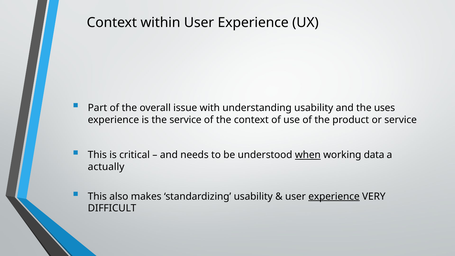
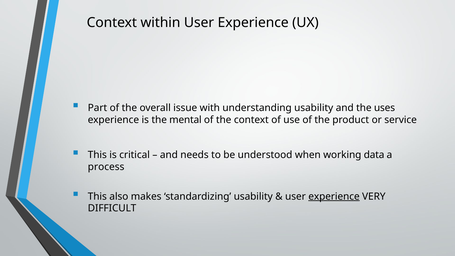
the service: service -> mental (185, 120)
when underline: present -> none (308, 155)
actually: actually -> process (106, 167)
